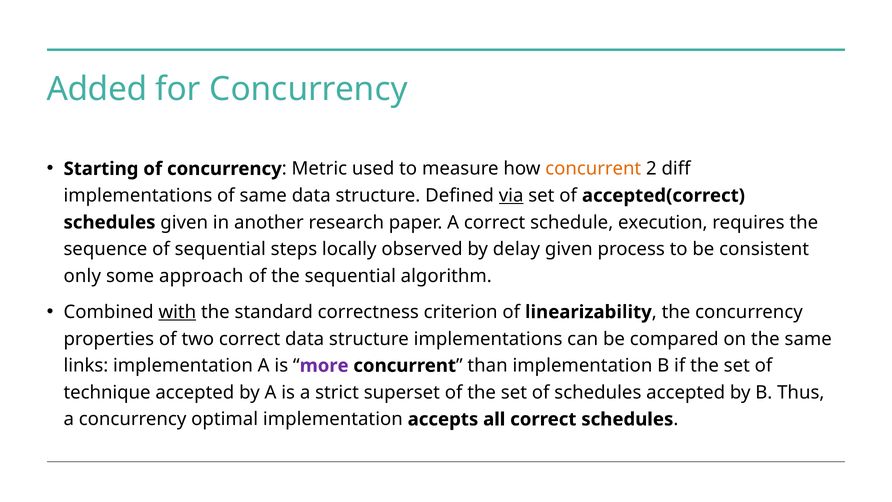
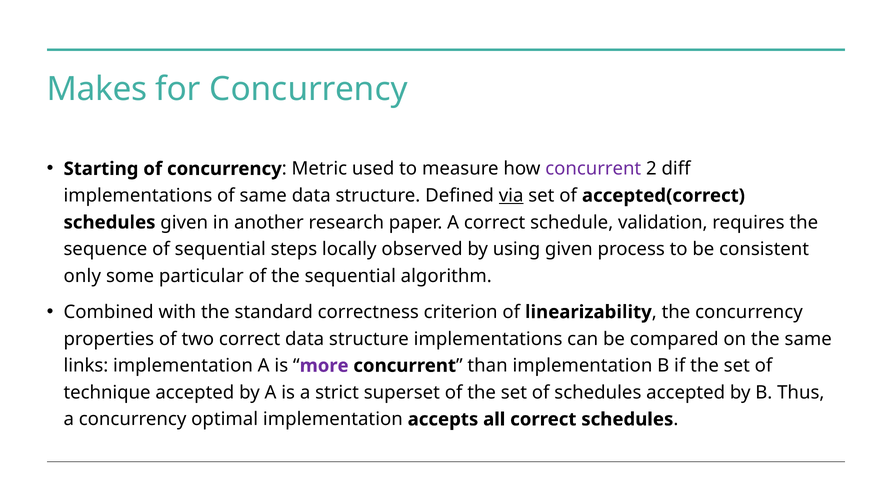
Added: Added -> Makes (97, 89)
concurrent colour: orange -> purple (593, 169)
execution: execution -> validation (663, 222)
delay: delay -> using (517, 249)
approach: approach -> particular (201, 276)
with underline: present -> none (177, 312)
